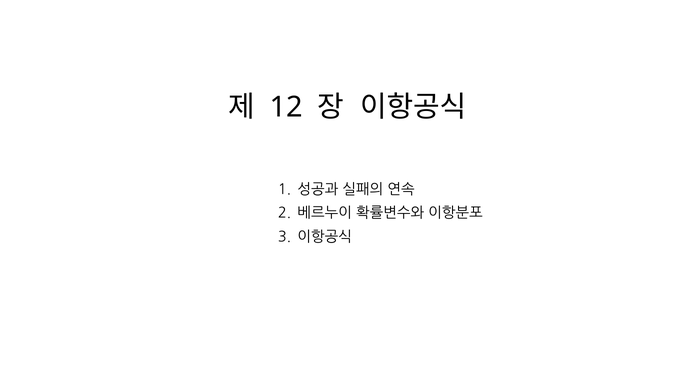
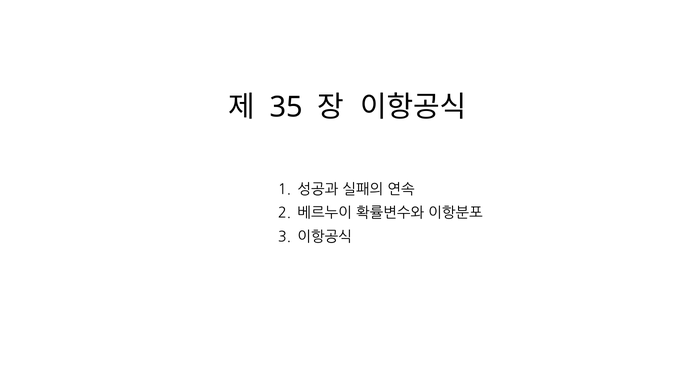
12: 12 -> 35 (286, 107)
